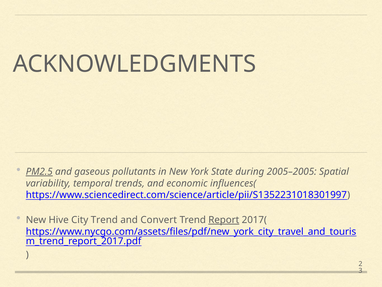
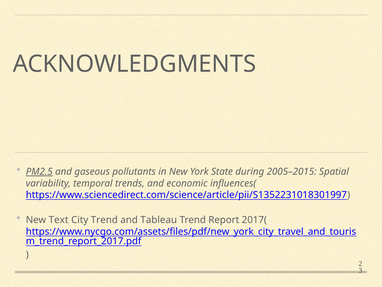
2005–2005: 2005–2005 -> 2005–2015 (292, 171)
Hive: Hive -> Text (59, 220)
Convert: Convert -> Tableau (159, 220)
Report underline: present -> none (224, 220)
